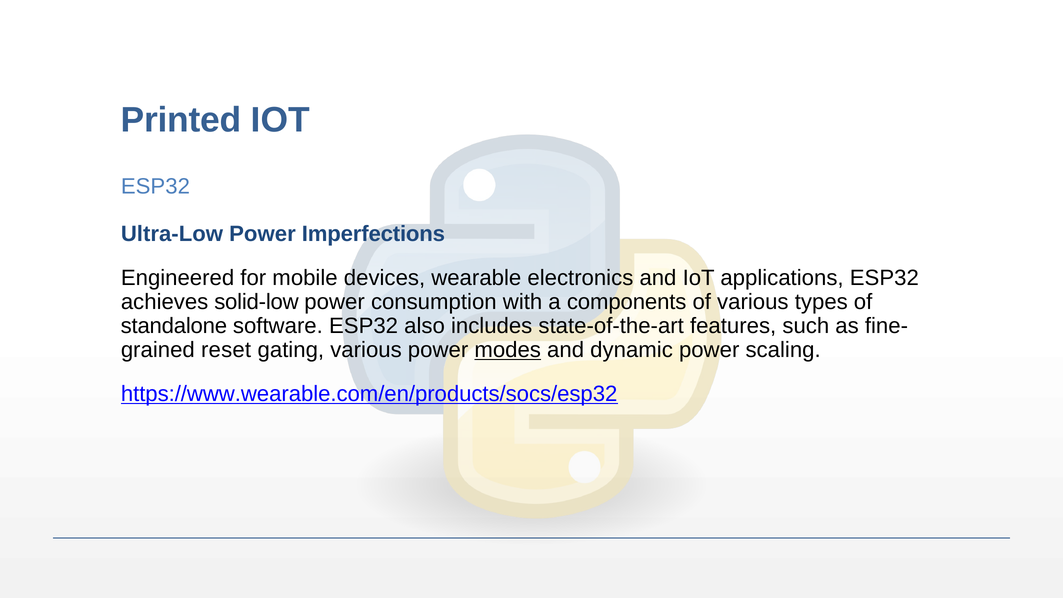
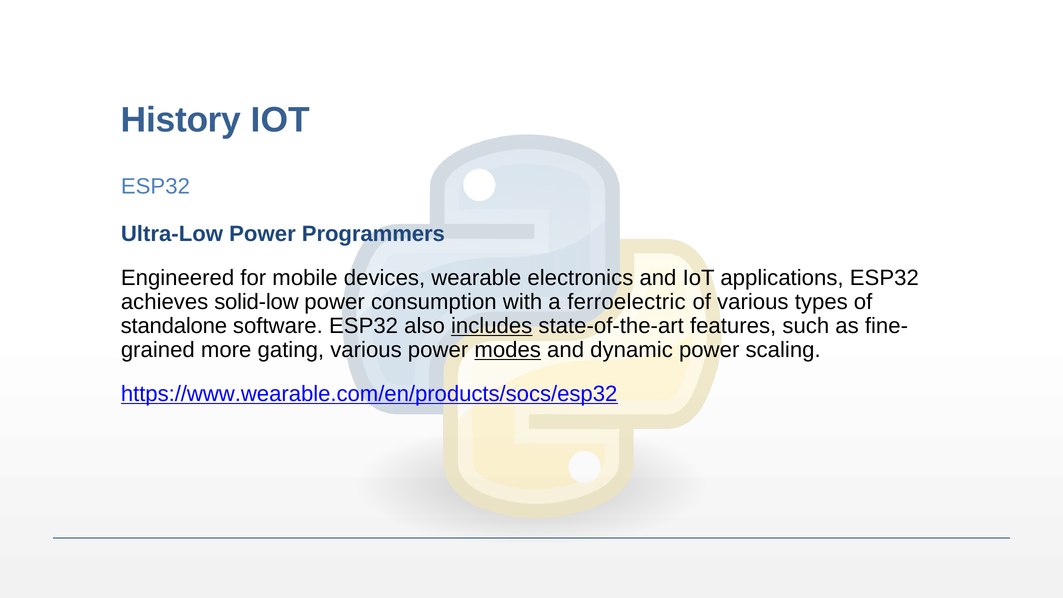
Printed: Printed -> History (181, 120)
Imperfections: Imperfections -> Programmers (373, 234)
components: components -> ferroelectric (626, 302)
includes underline: none -> present (492, 326)
reset: reset -> more (226, 350)
